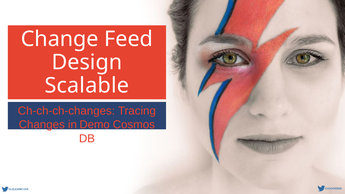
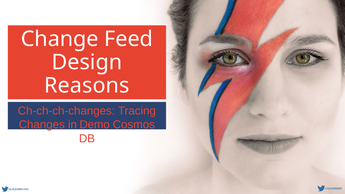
Scalable: Scalable -> Reasons (87, 85)
